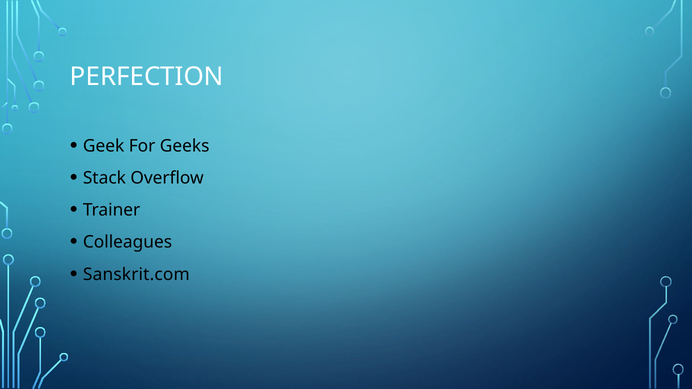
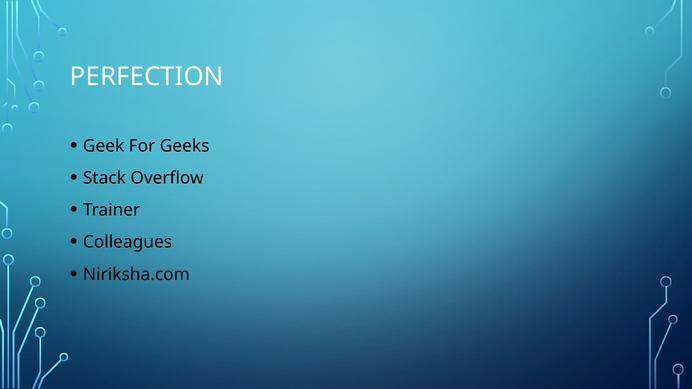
Sanskrit.com: Sanskrit.com -> Niriksha.com (136, 275)
